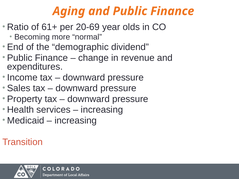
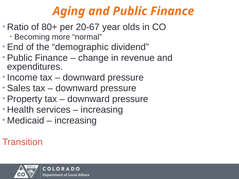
61+: 61+ -> 80+ (49, 27)
20-69: 20-69 -> 20-67 (88, 27)
